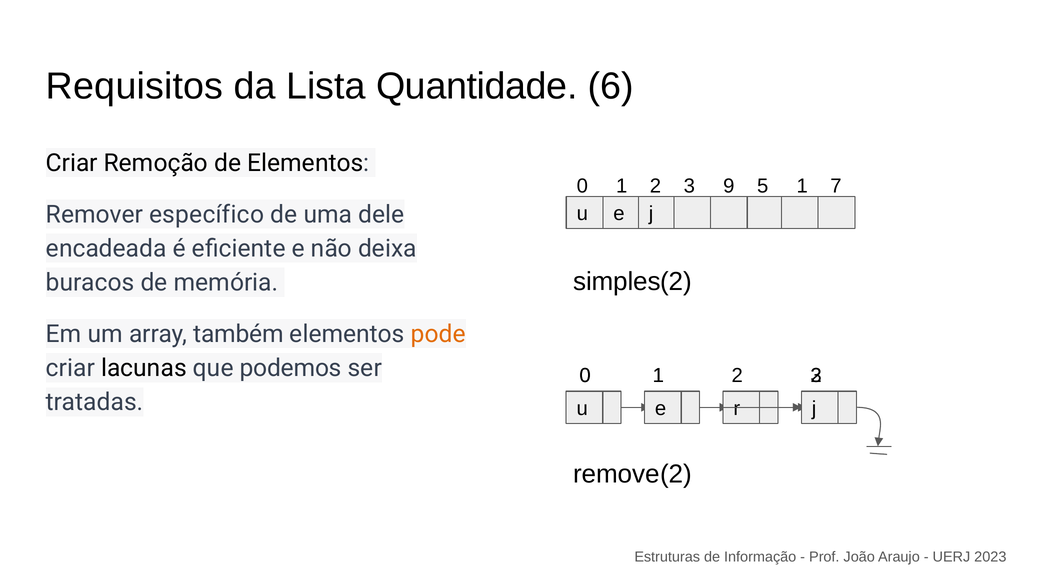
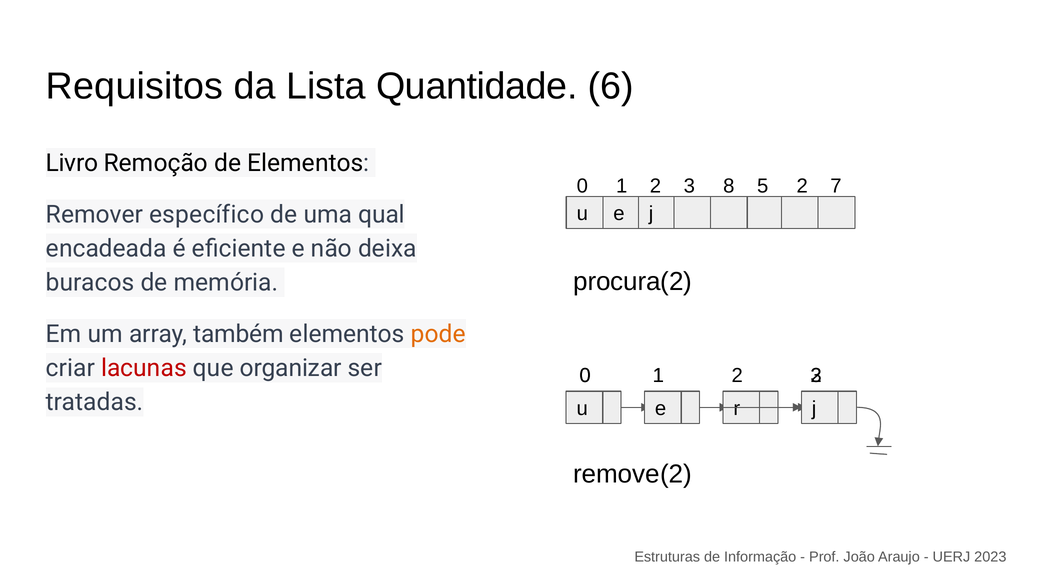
Criar: Criar -> Livro (72, 163)
9: 9 -> 8 (729, 186)
5 1: 1 -> 2 (802, 186)
dele: dele -> qual (381, 214)
simples(2: simples(2 -> procura(2 (633, 281)
lacunas colour: black -> red (144, 368)
podemos: podemos -> organizar (291, 368)
